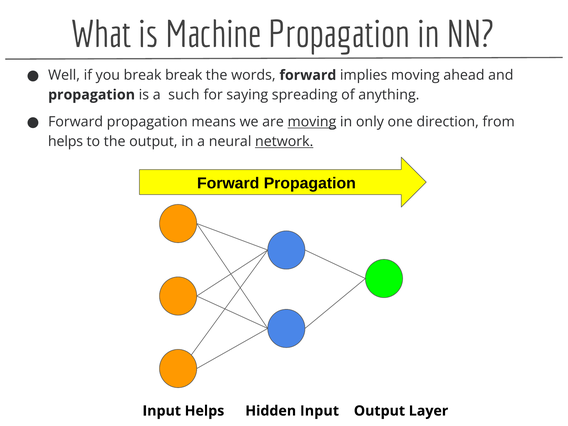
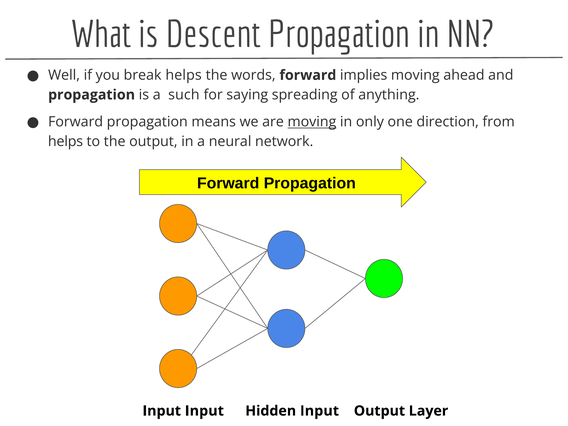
Machine: Machine -> Descent (213, 35)
break break: break -> helps (184, 75)
network underline: present -> none (284, 142)
Input Helps: Helps -> Input (204, 411)
